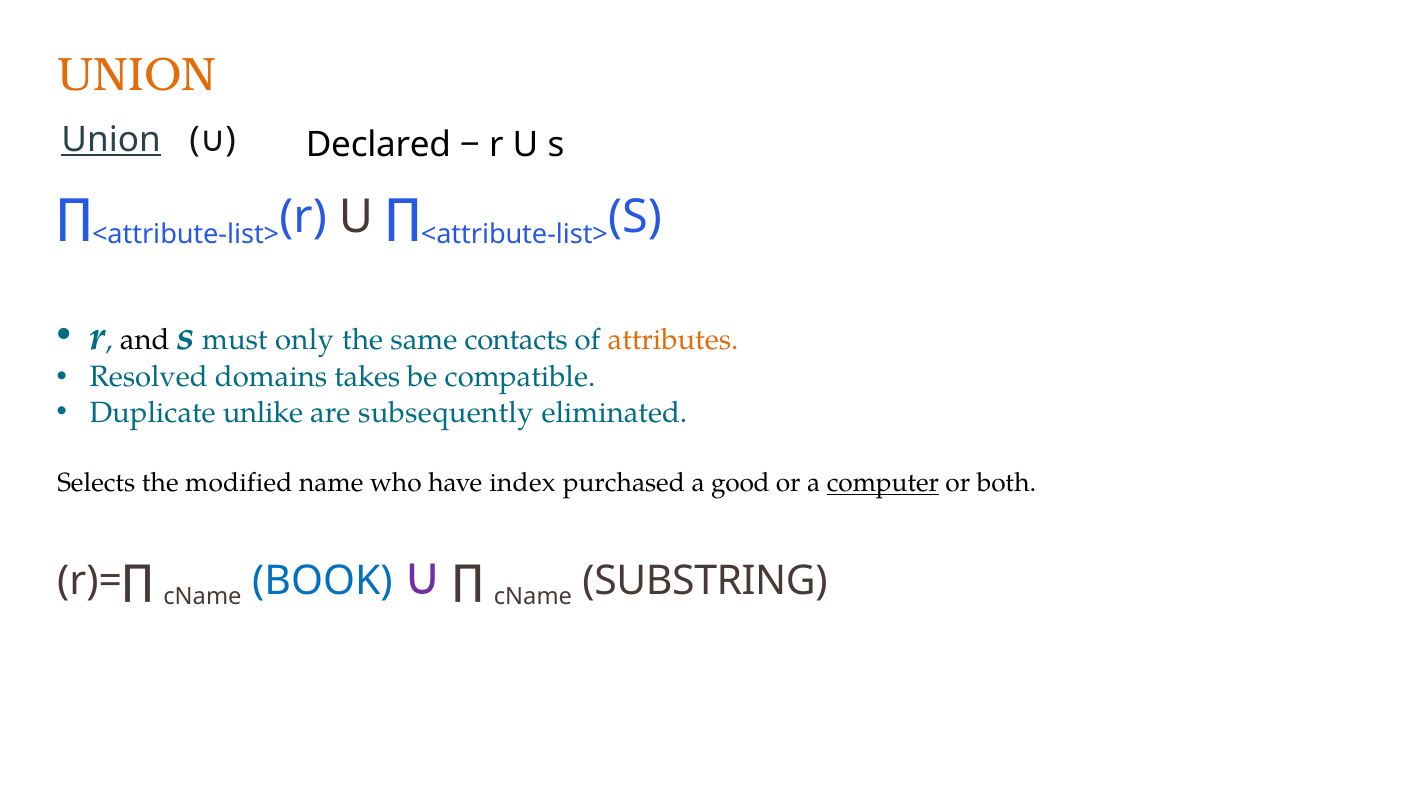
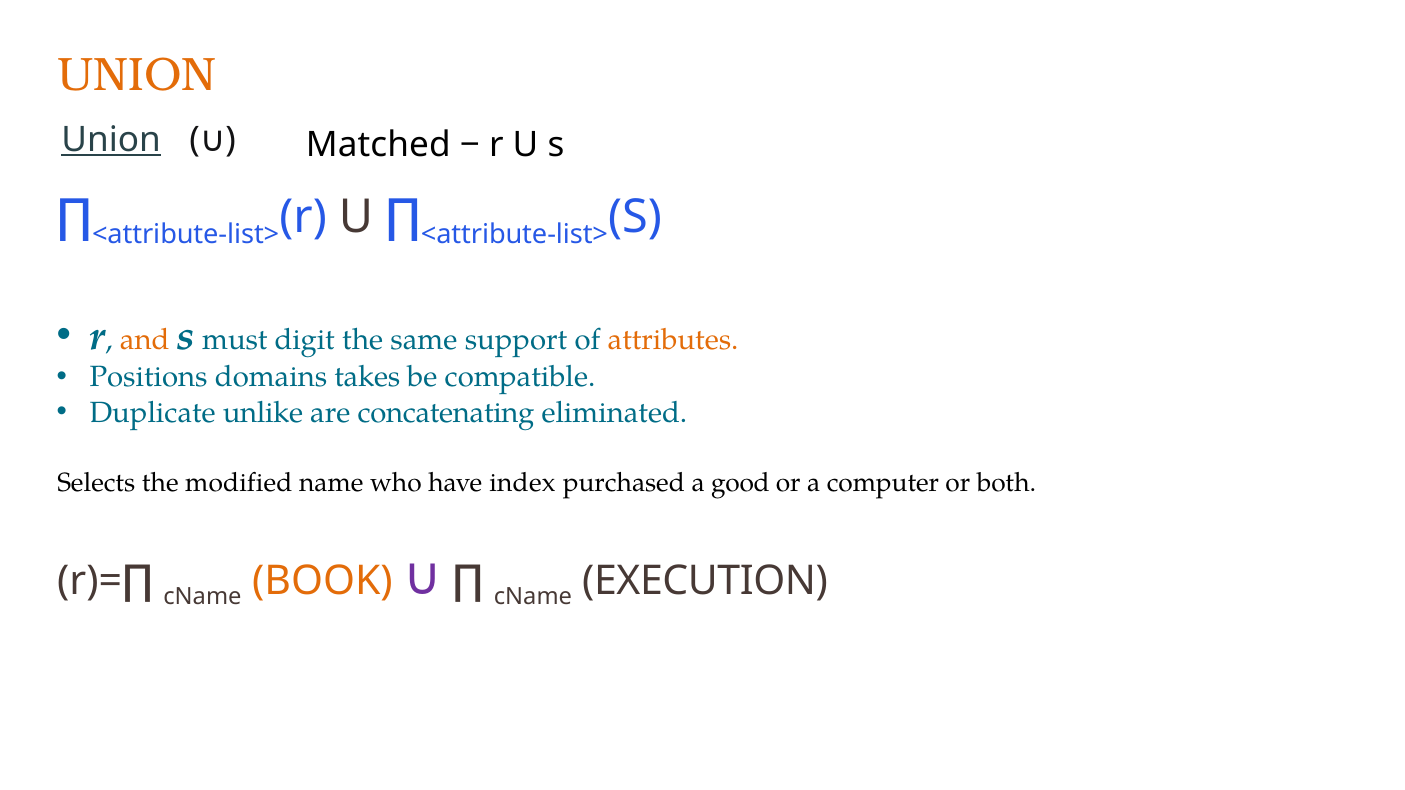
Declared: Declared -> Matched (378, 145)
and colour: black -> orange (145, 340)
only: only -> digit (305, 340)
contacts: contacts -> support (516, 340)
Resolved: Resolved -> Positions (149, 377)
subsequently: subsequently -> concatenating (446, 413)
computer underline: present -> none (883, 483)
BOOK colour: blue -> orange (322, 581)
SUBSTRING: SUBSTRING -> EXECUTION (705, 581)
